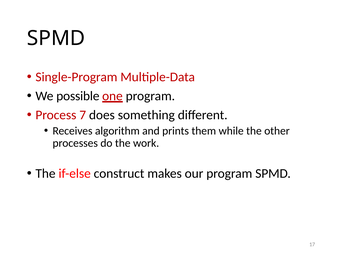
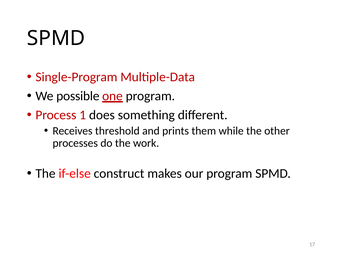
7: 7 -> 1 (83, 115)
algorithm: algorithm -> threshold (117, 131)
